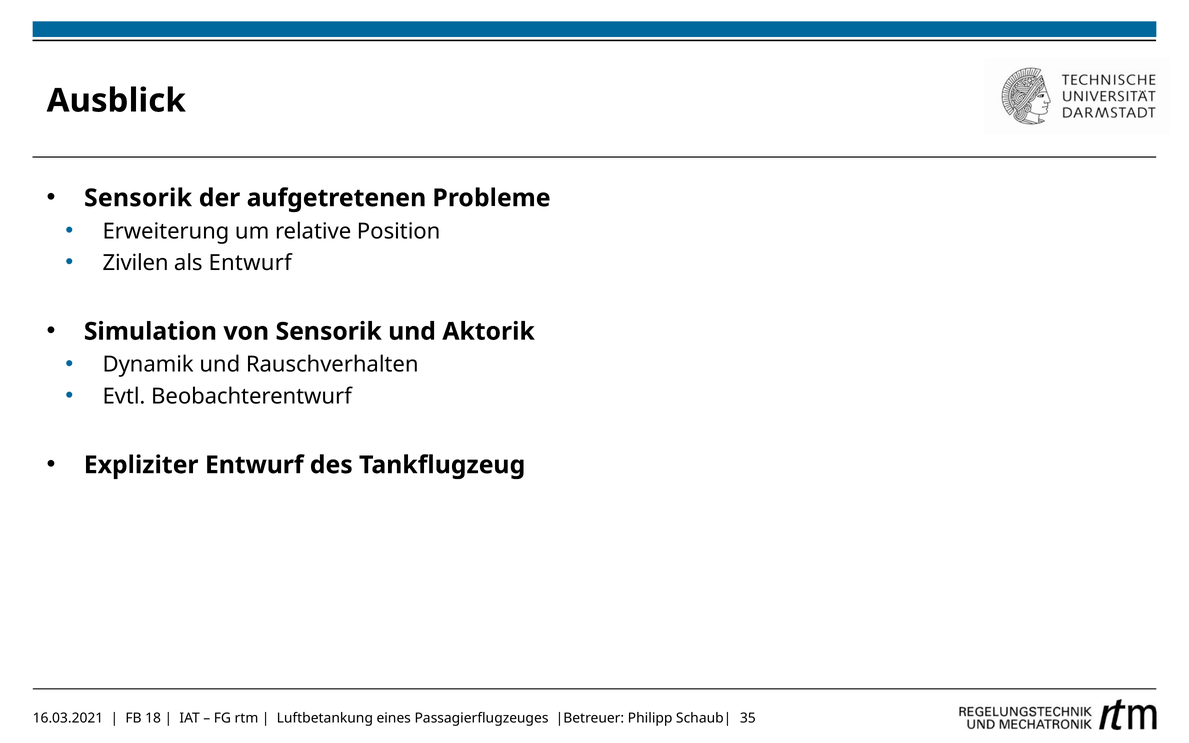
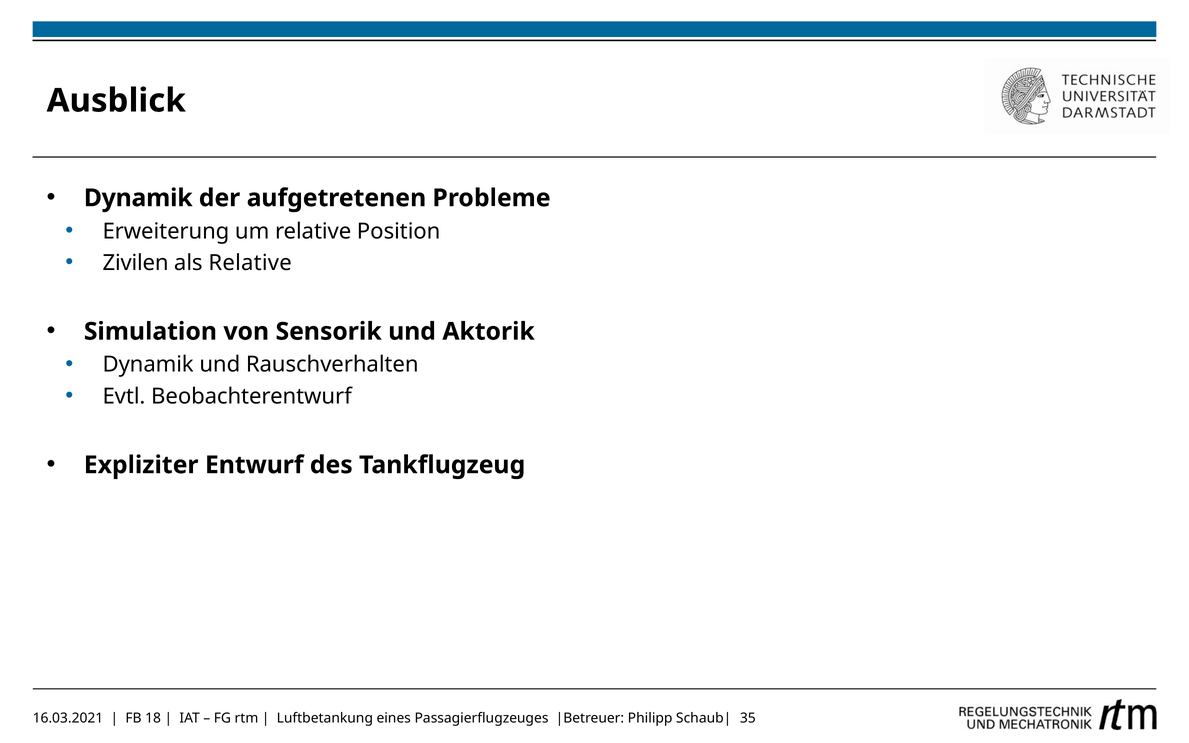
Sensorik: Sensorik -> Dynamik (138, 198)
als Entwurf: Entwurf -> Relative (250, 263)
